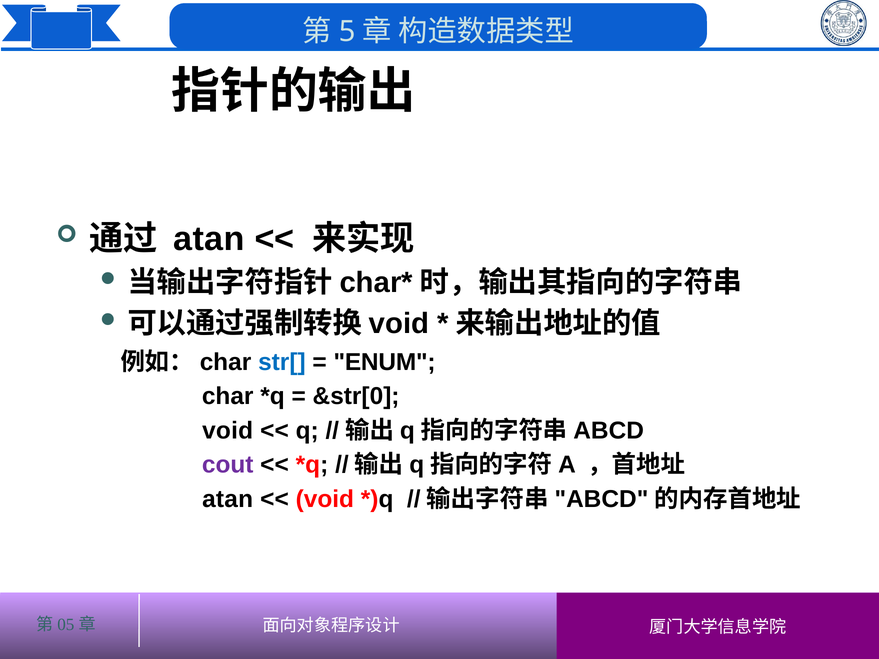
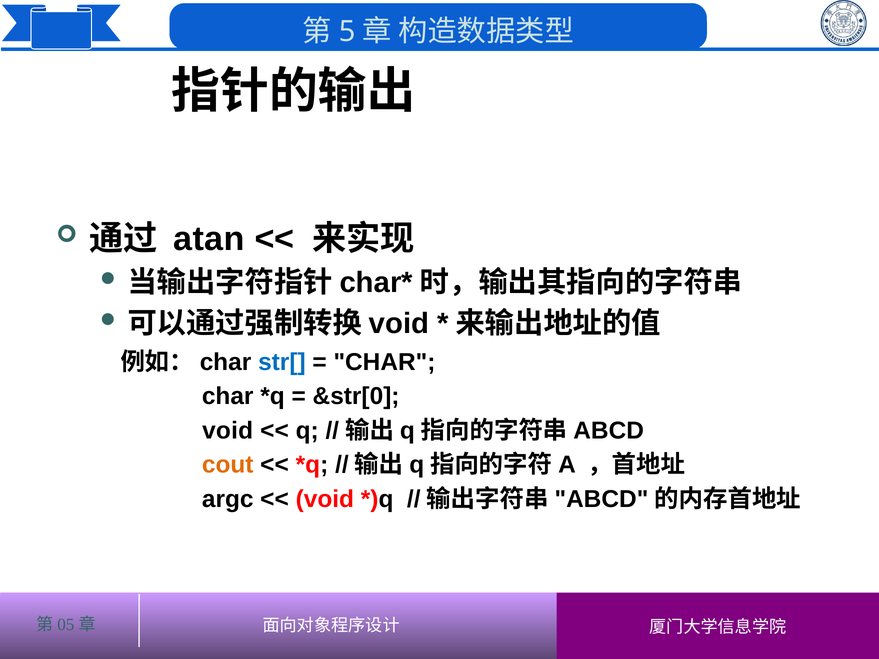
ENUM: ENUM -> CHAR (384, 362)
cout colour: purple -> orange (228, 465)
atan: atan -> argc (228, 499)
